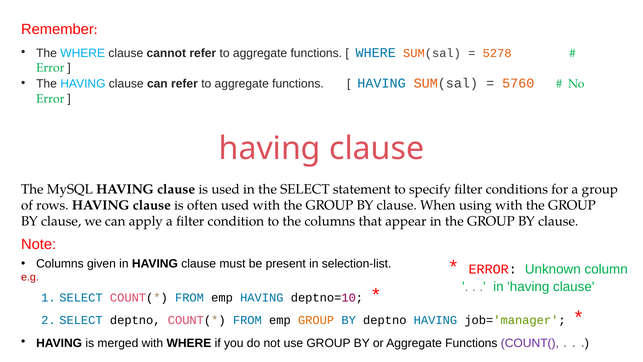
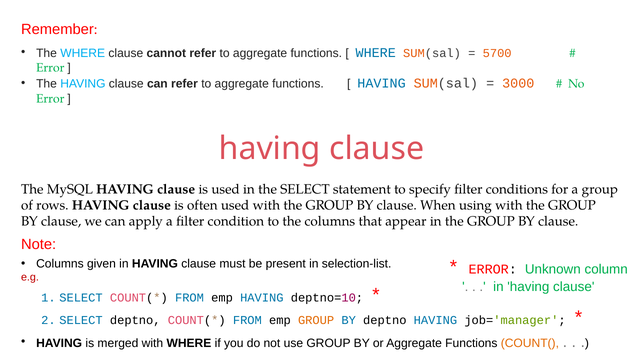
5278: 5278 -> 5700 (497, 53)
5760: 5760 -> 3000 (518, 83)
COUNT( colour: purple -> orange (530, 343)
